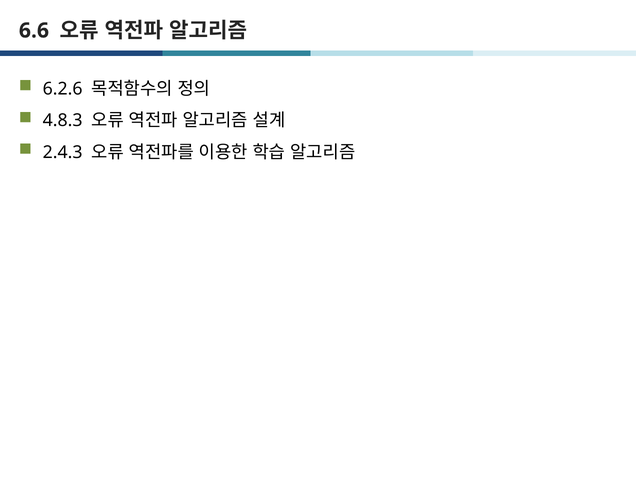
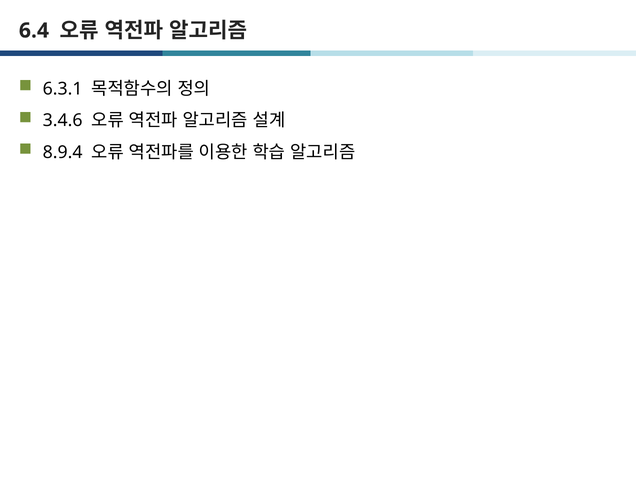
6.6: 6.6 -> 6.4 (34, 31)
6.2.6: 6.2.6 -> 6.3.1 (63, 89)
4.8.3: 4.8.3 -> 3.4.6 (63, 121)
2.4.3: 2.4.3 -> 8.9.4 (63, 152)
